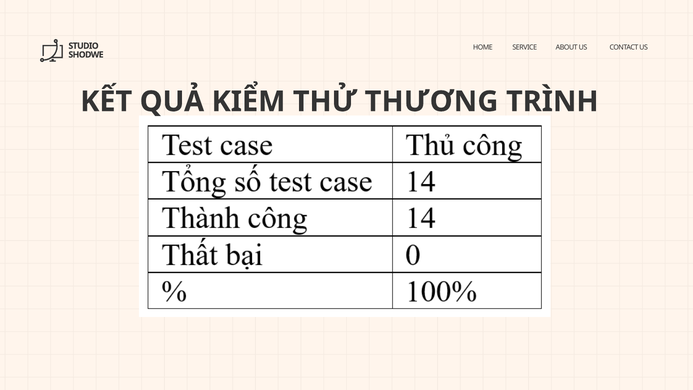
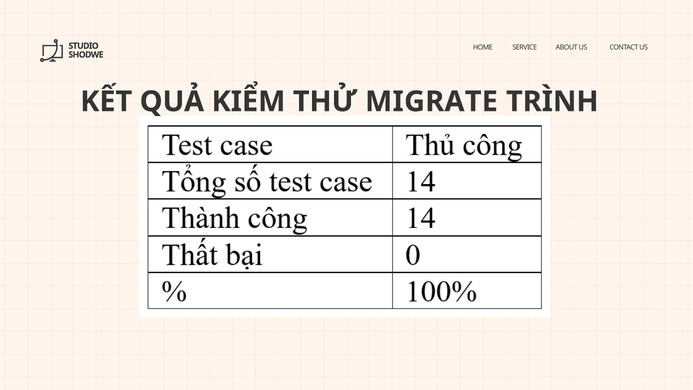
THƯƠNG: THƯƠNG -> MIGRATE (431, 102)
